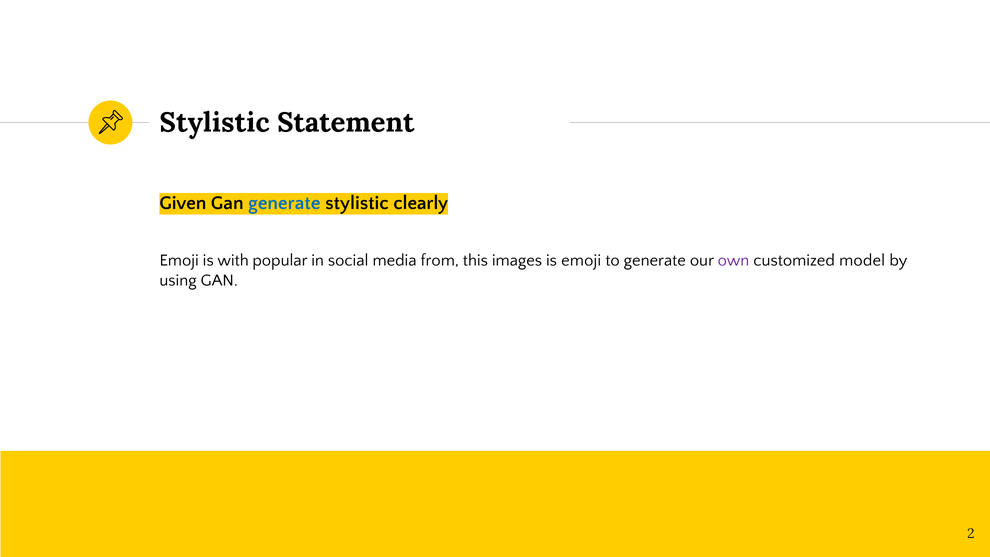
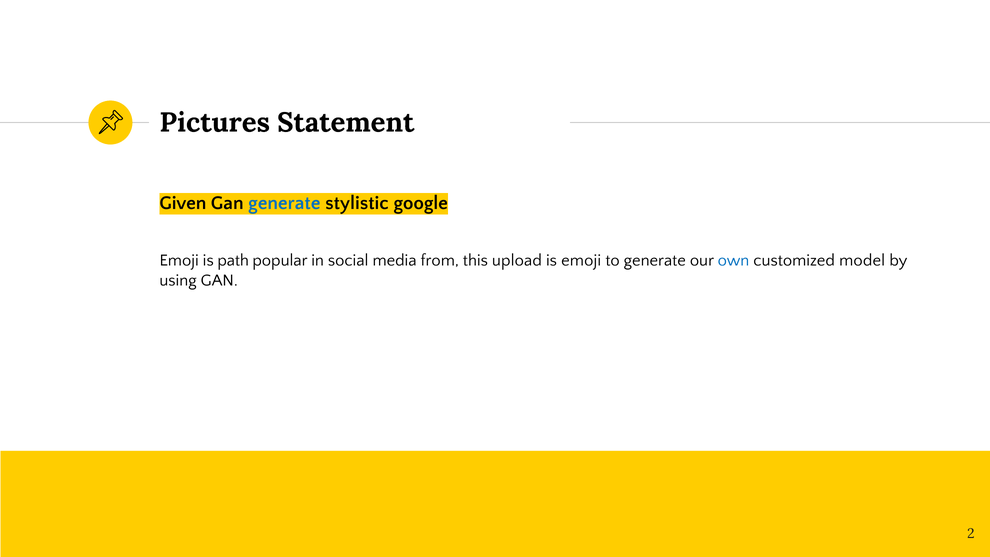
Stylistic: Stylistic -> Pictures (215, 123)
clearly: clearly -> google (421, 203)
with: with -> path (233, 260)
images: images -> upload (517, 260)
own colour: purple -> blue (734, 260)
